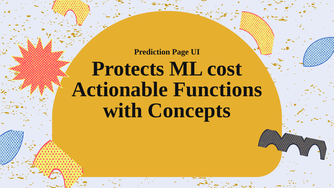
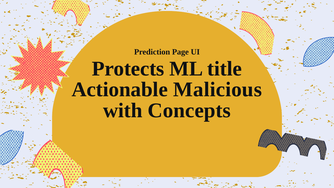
cost: cost -> title (225, 69)
Functions: Functions -> Malicious (218, 89)
